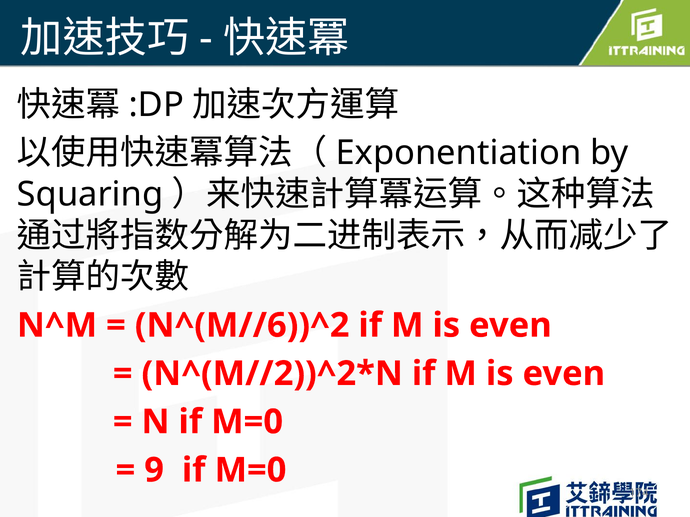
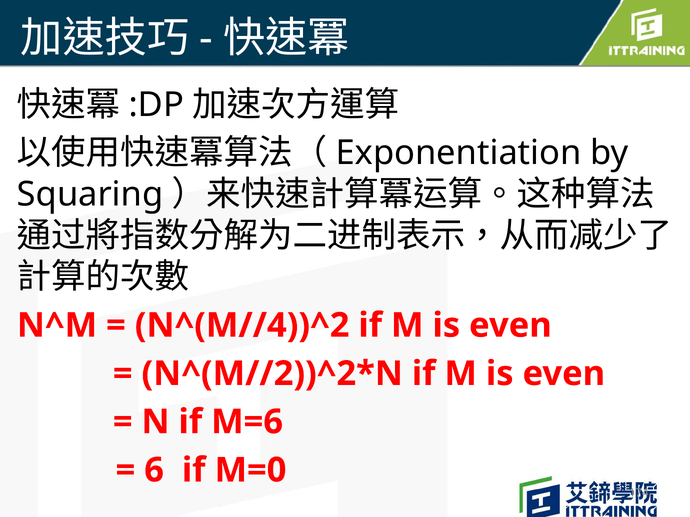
N^(M//6))^2: N^(M//6))^2 -> N^(M//4))^2 (242, 326)
N if M=0: M=0 -> M=6 (247, 422)
9: 9 -> 6 (154, 471)
